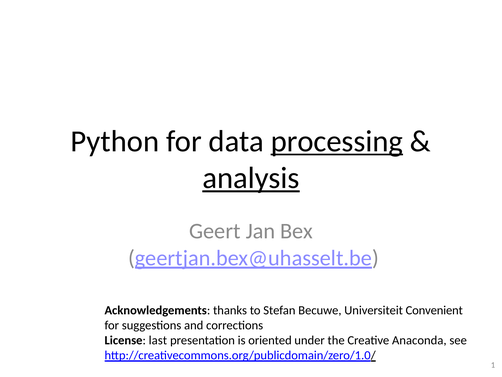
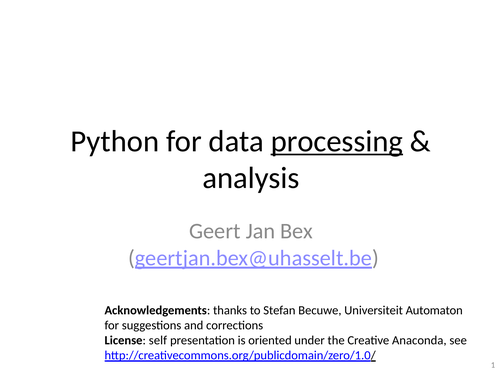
analysis underline: present -> none (251, 178)
Convenient: Convenient -> Automaton (434, 310)
last: last -> self (158, 340)
